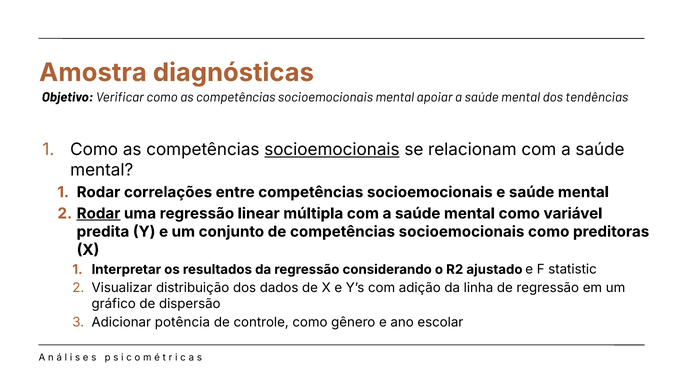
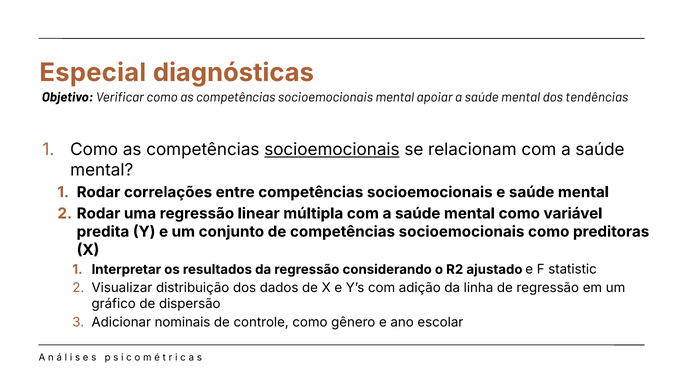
Amostra: Amostra -> Especial (93, 73)
Rodar underline: present -> none (99, 214)
potência: potência -> nominais (183, 323)
